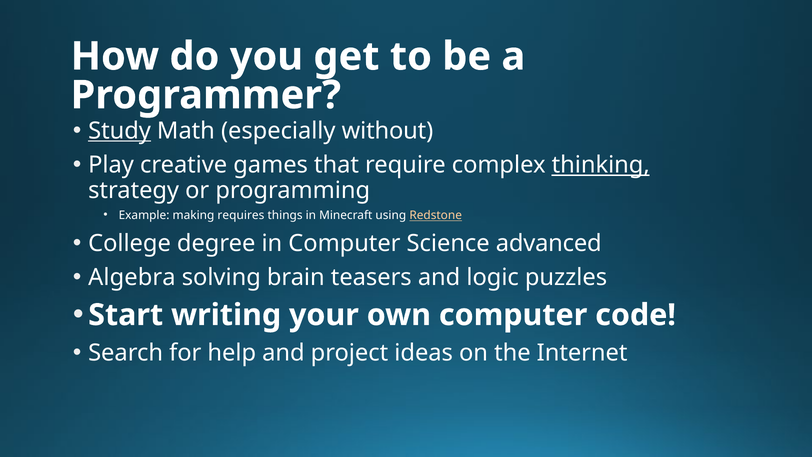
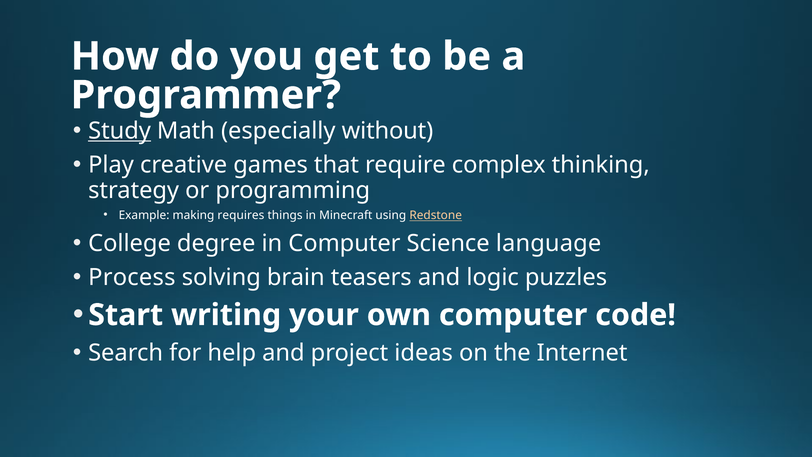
thinking underline: present -> none (601, 165)
advanced: advanced -> language (549, 243)
Algebra: Algebra -> Process (132, 277)
